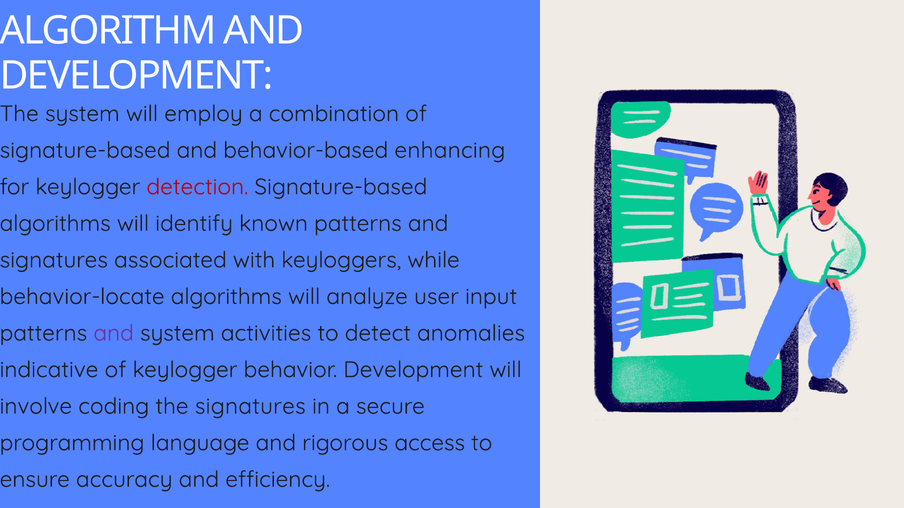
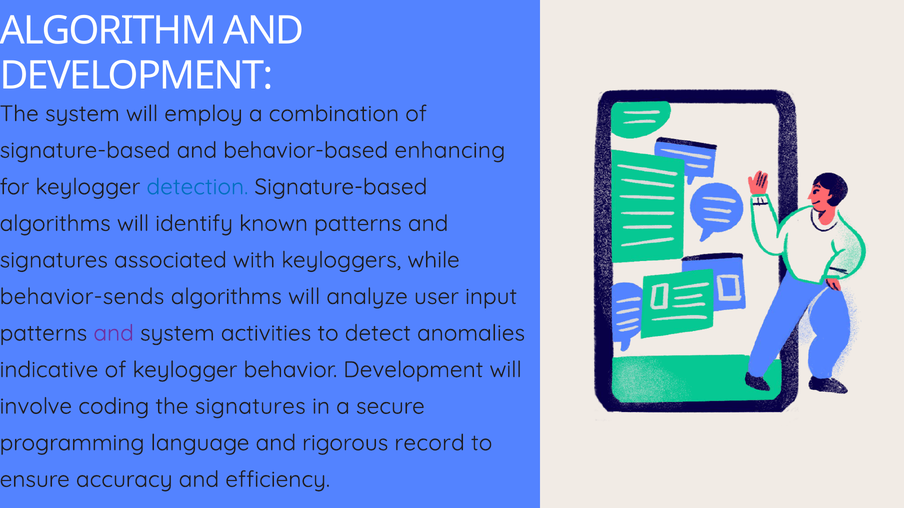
detection colour: red -> blue (197, 187)
behavior-locate: behavior-locate -> behavior-sends (82, 297)
access: access -> record (430, 443)
